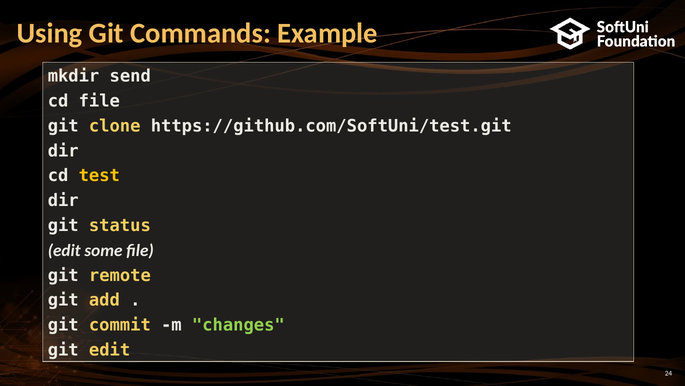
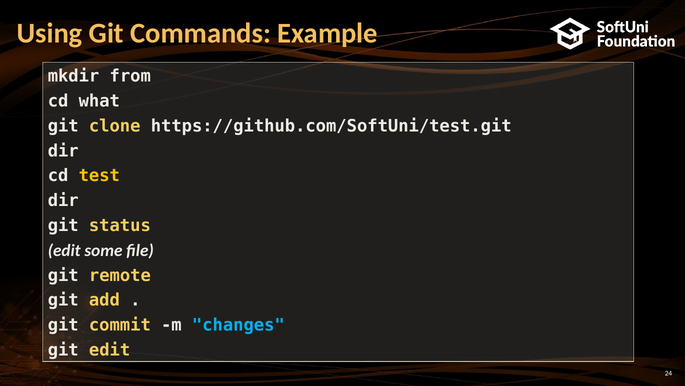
send: send -> from (130, 76)
cd file: file -> what (99, 101)
changes colour: light green -> light blue (238, 325)
